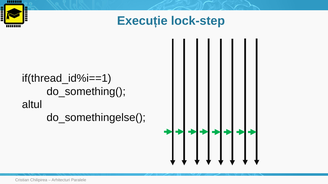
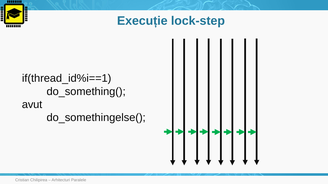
altul: altul -> avut (32, 105)
